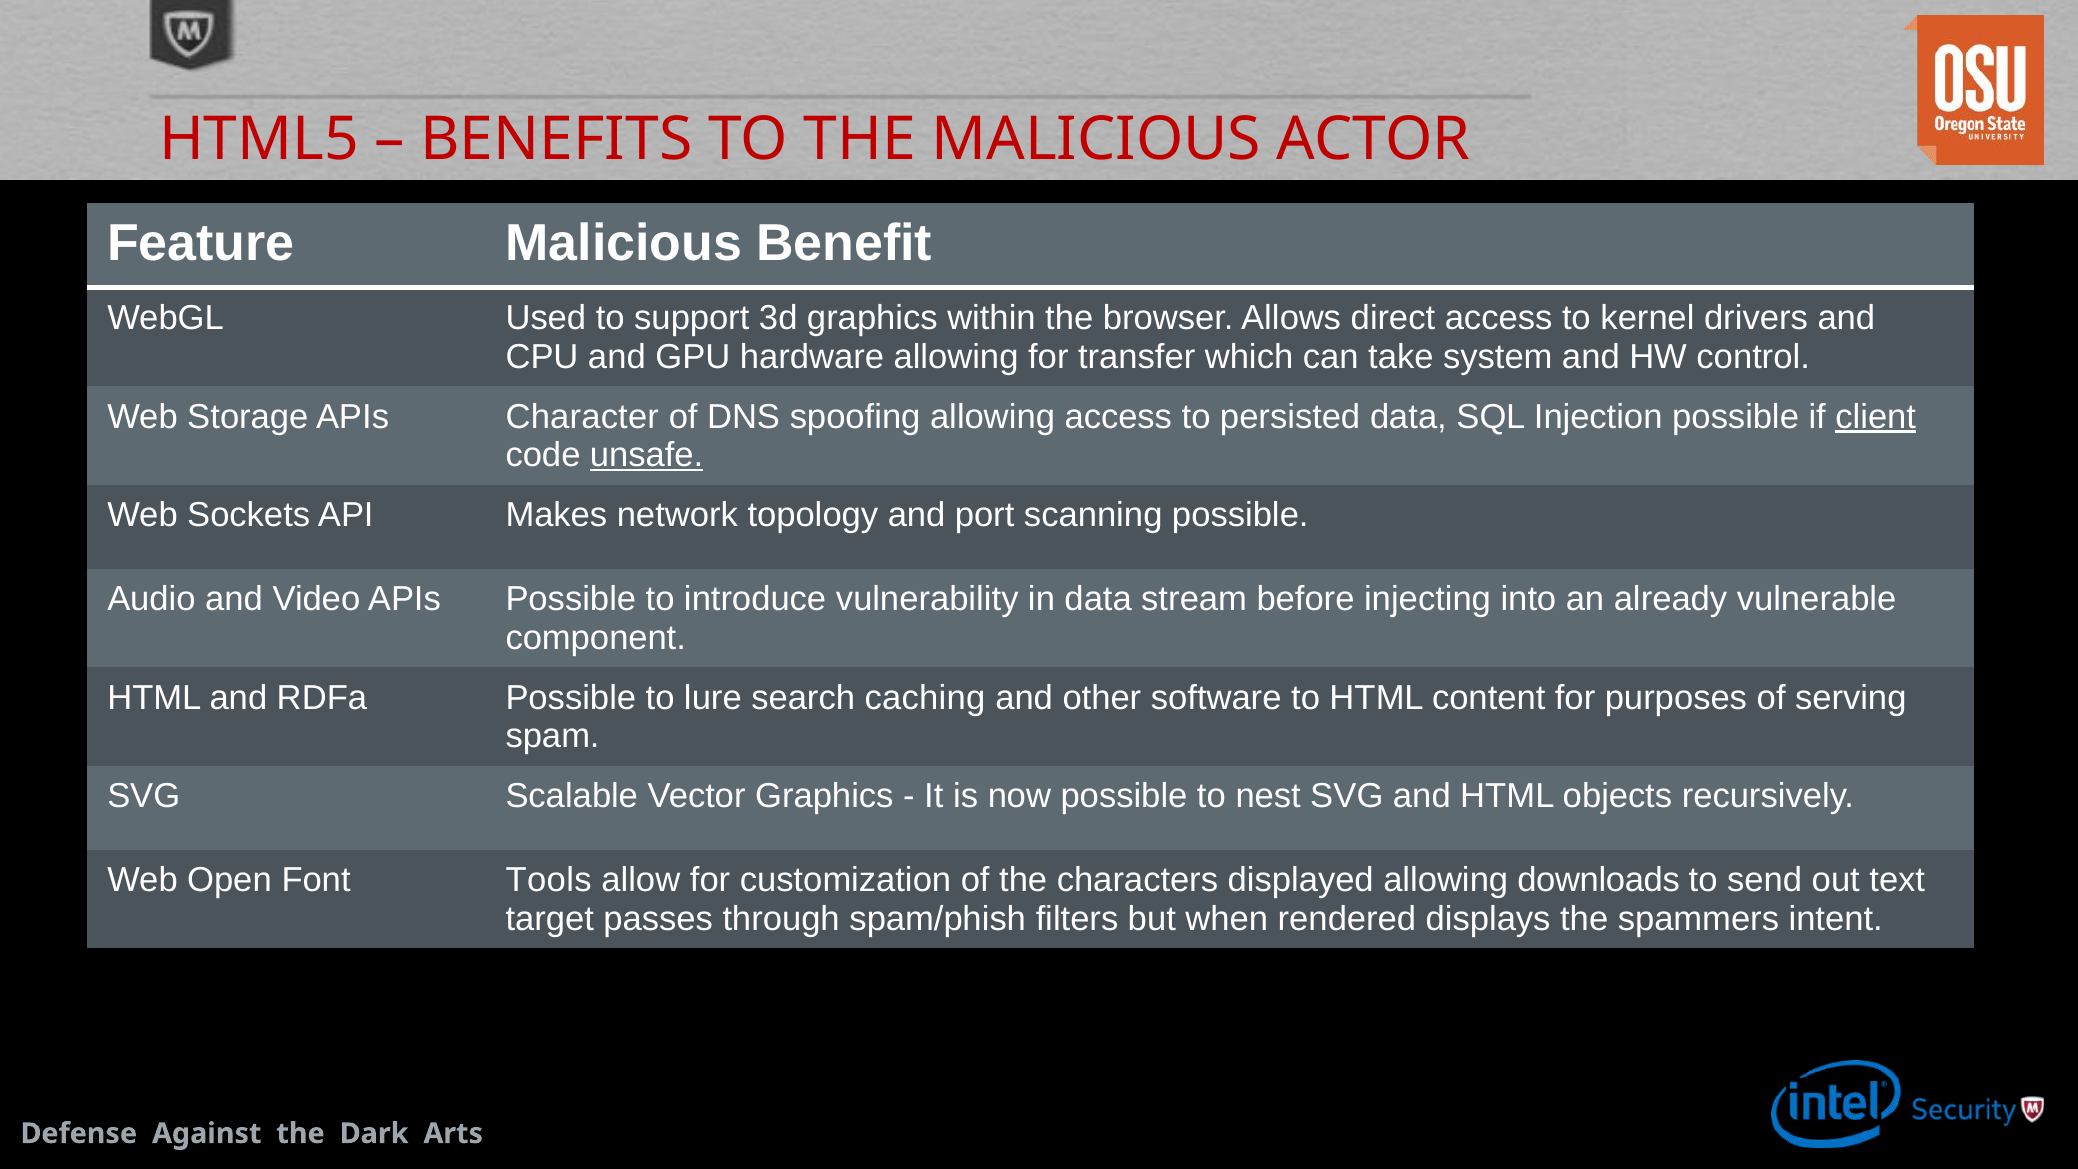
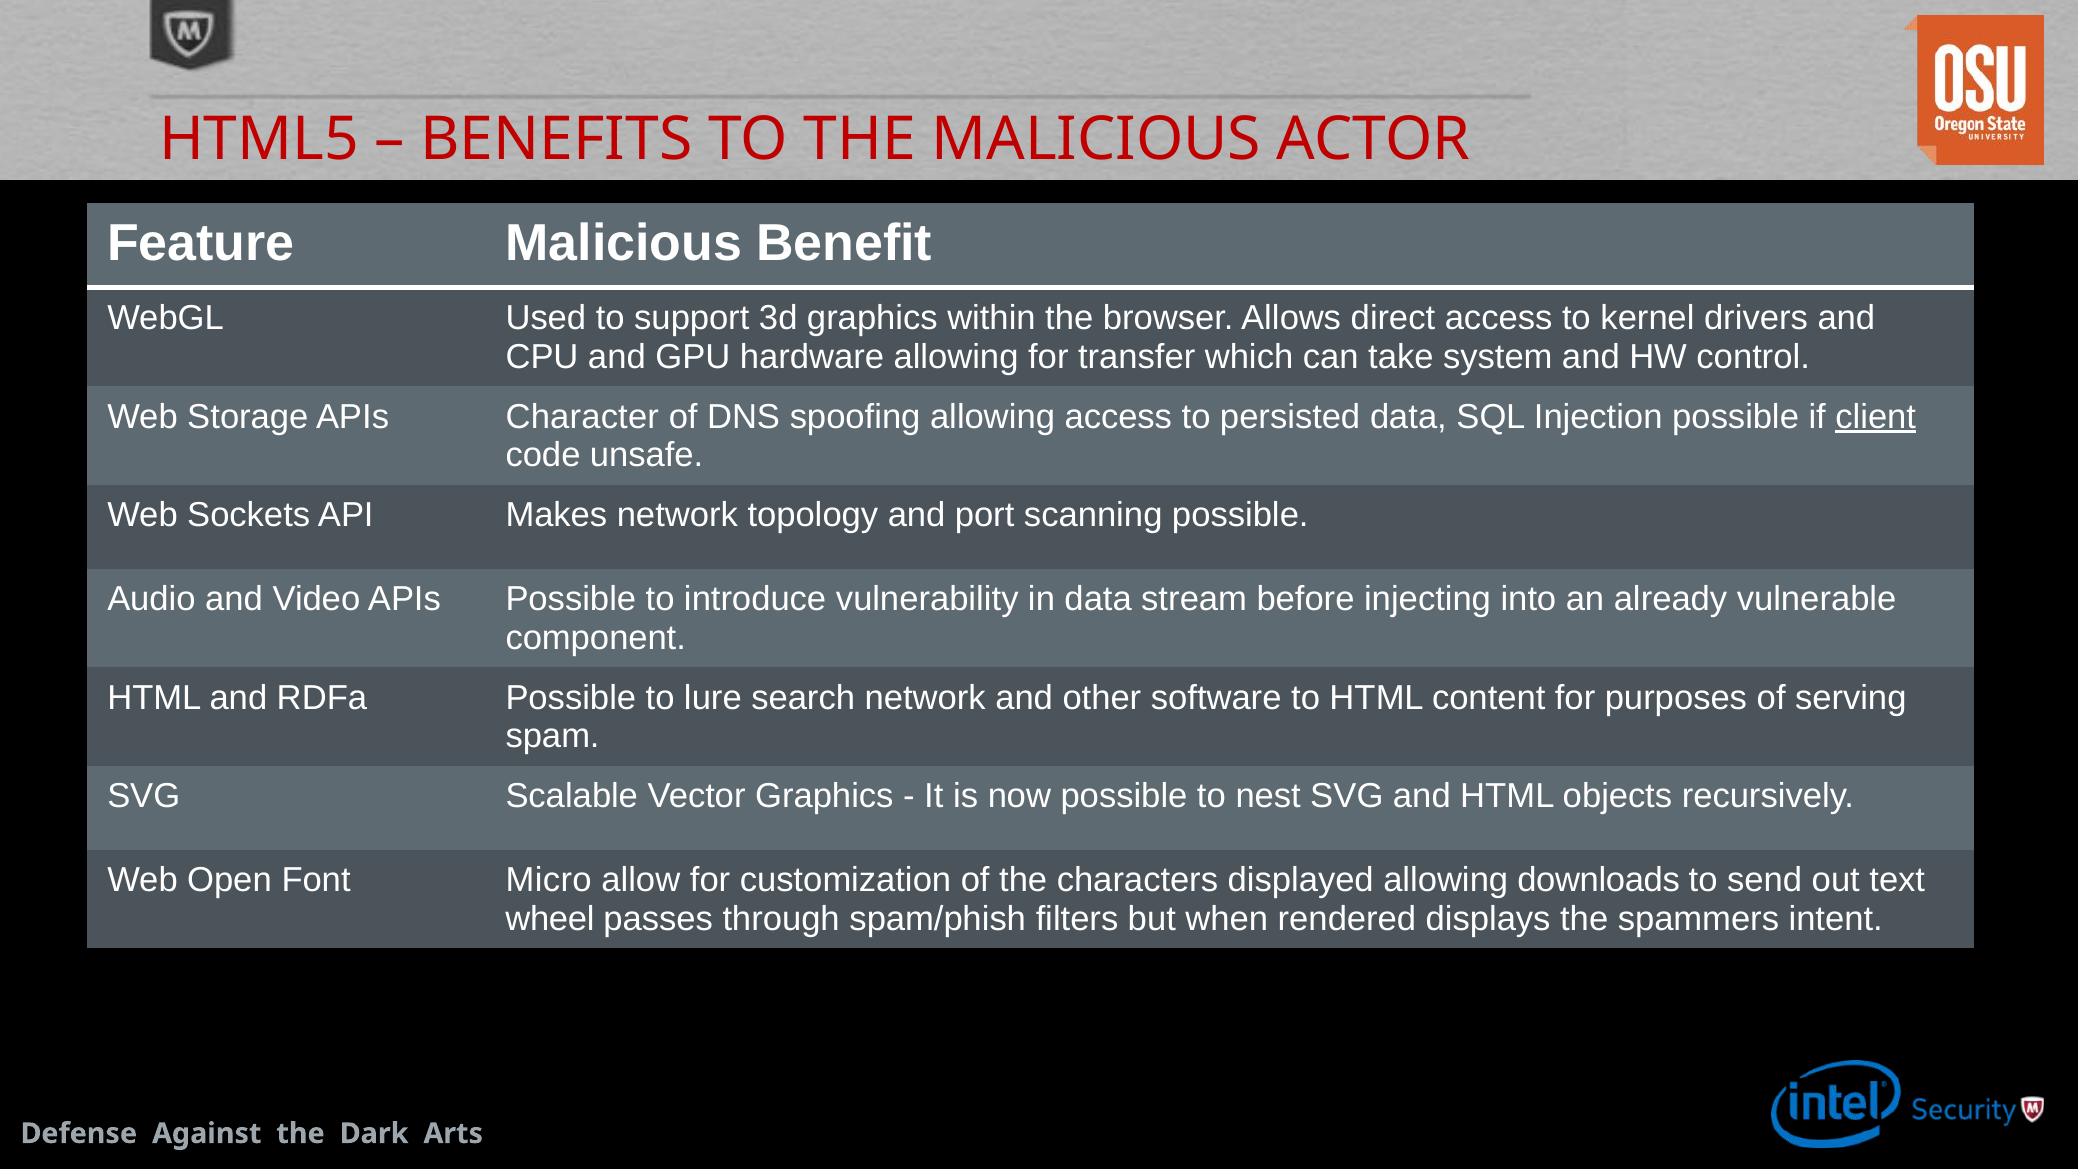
unsafe underline: present -> none (647, 455)
search caching: caching -> network (925, 698)
Tools: Tools -> Micro (549, 880)
target: target -> wheel (550, 919)
